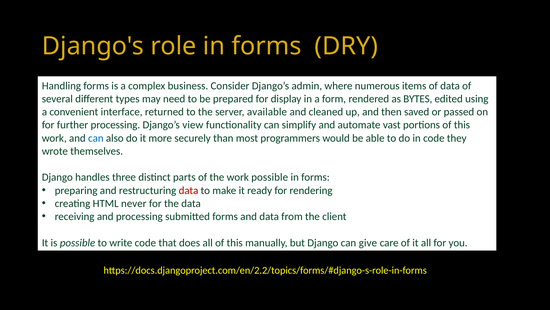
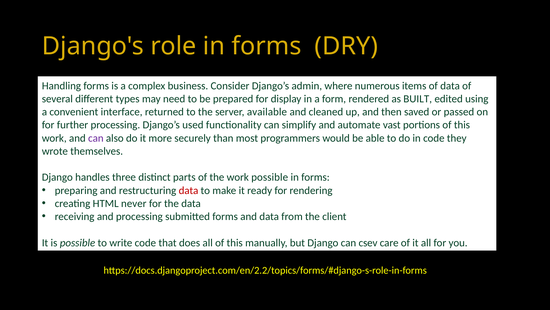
BYTES: BYTES -> BUILT (418, 99)
view: view -> used (193, 125)
can colour: blue -> purple (96, 138)
give: give -> csev (368, 242)
